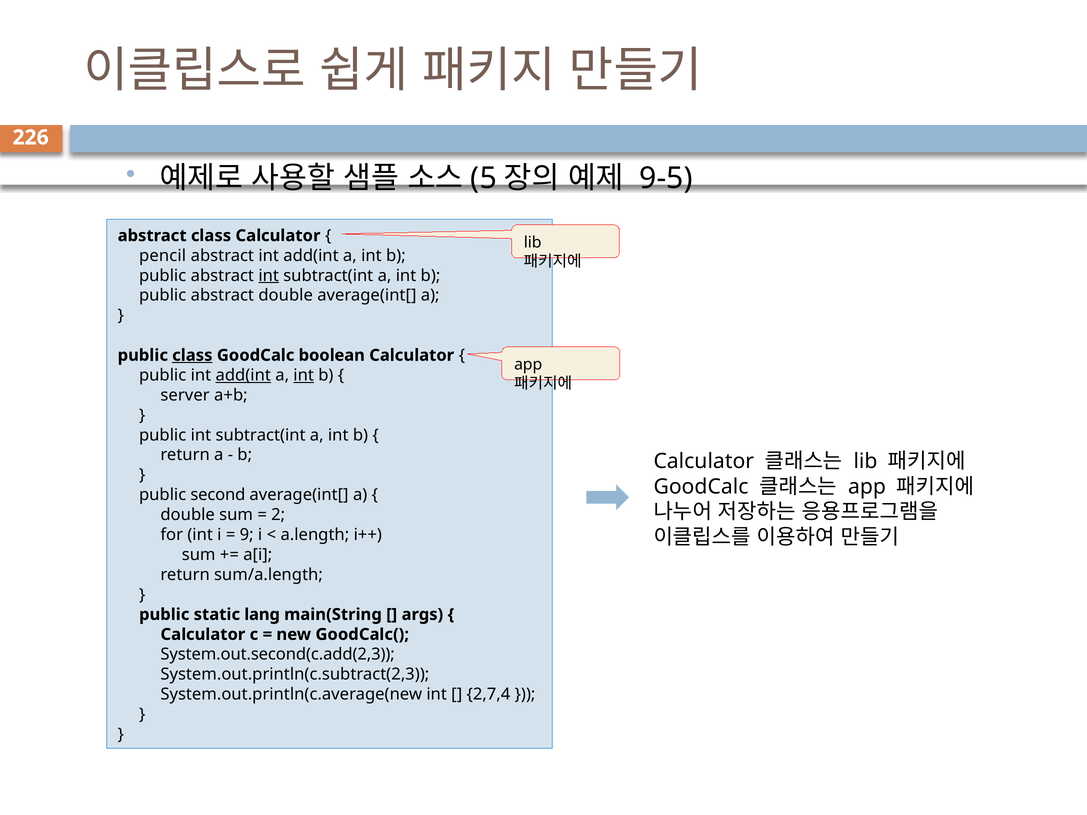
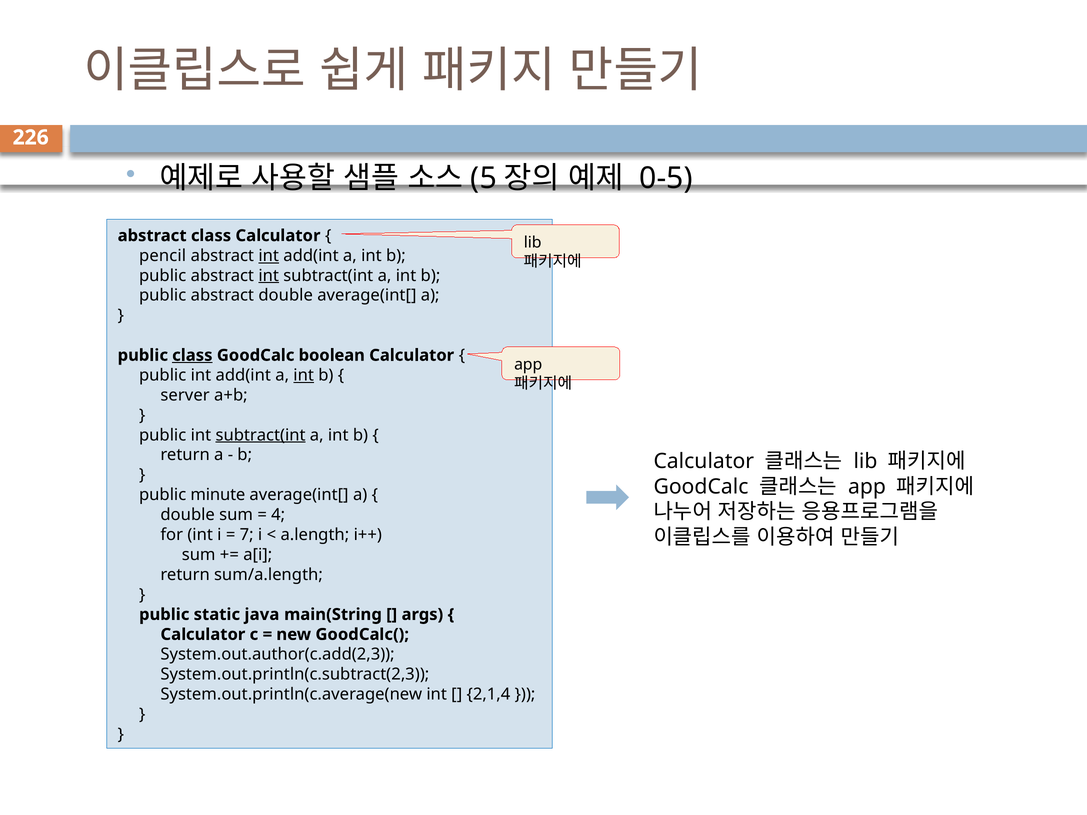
9-5: 9-5 -> 0-5 (666, 178)
int underline: none -> present (269, 256)
add(int underline: present -> none (243, 375)
subtract(int underline: none -> present (261, 435)
second: second -> minute (218, 495)
2: 2 -> 4 (278, 515)
9: 9 -> 7 (247, 535)
lang: lang -> java (262, 615)
System.out.second(c.add(2,3: System.out.second(c.add(2,3 -> System.out.author(c.add(2,3 (278, 655)
2,7,4: 2,7,4 -> 2,1,4 (488, 694)
